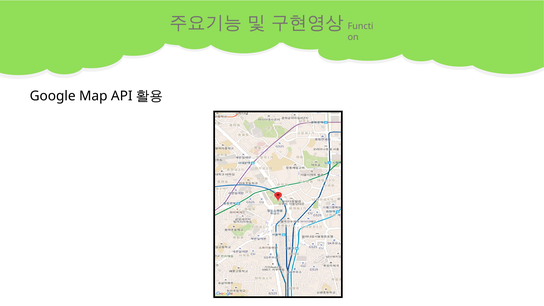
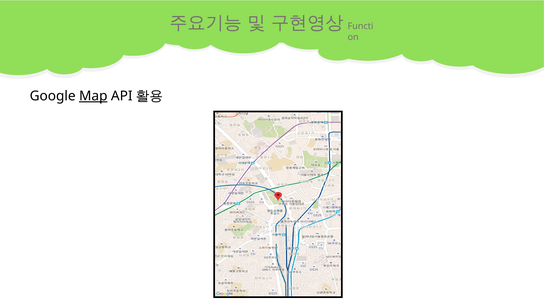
Map underline: none -> present (93, 96)
